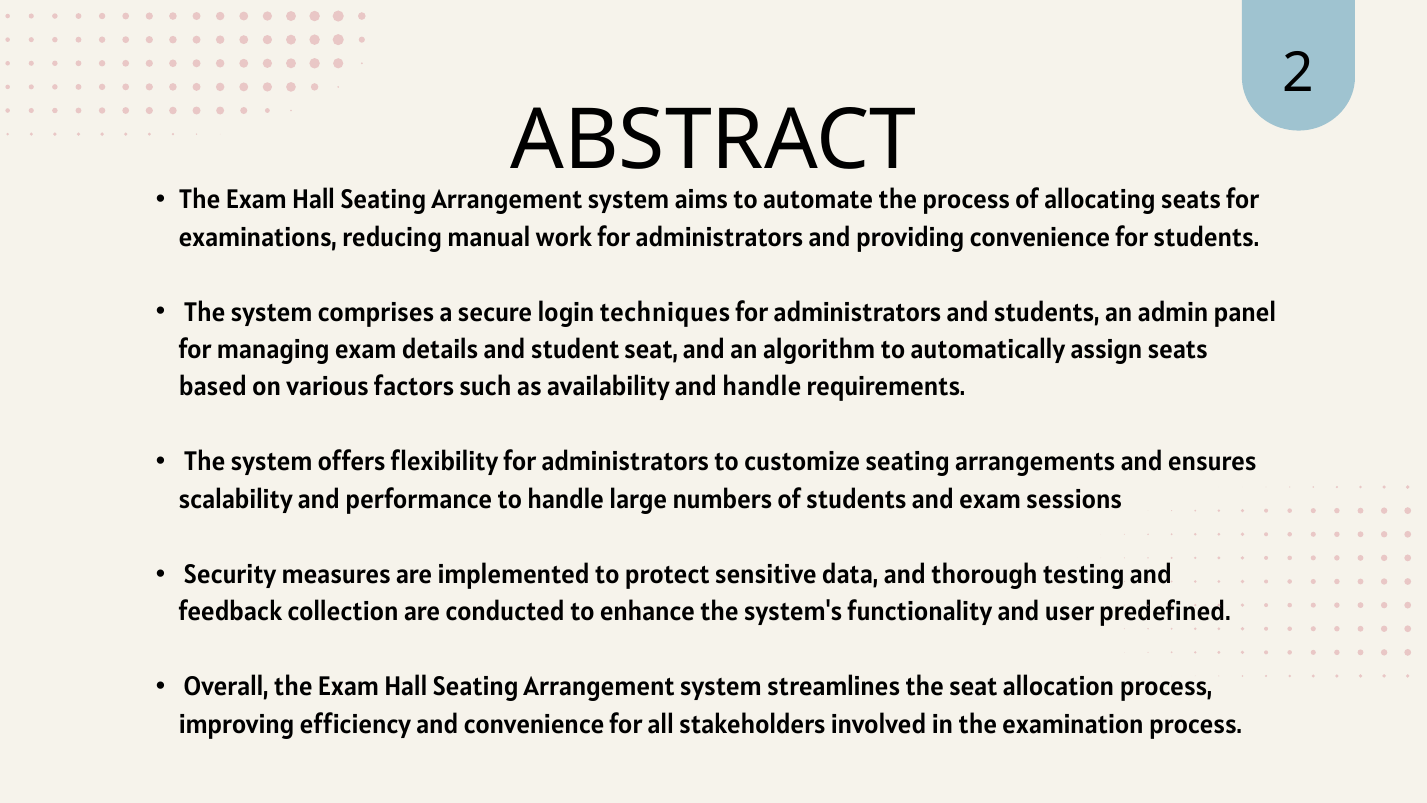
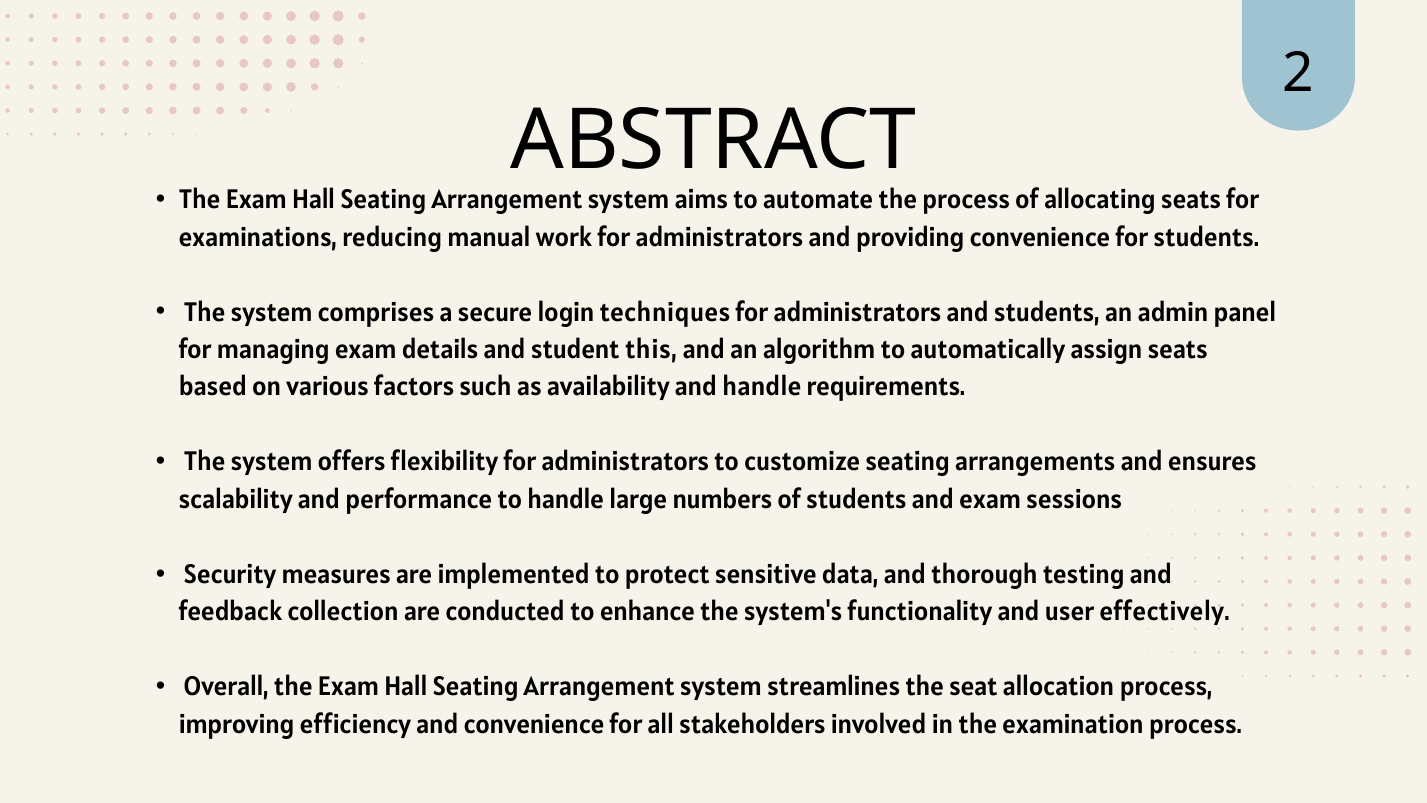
student seat: seat -> this (651, 350)
predefined: predefined -> effectively (1165, 612)
